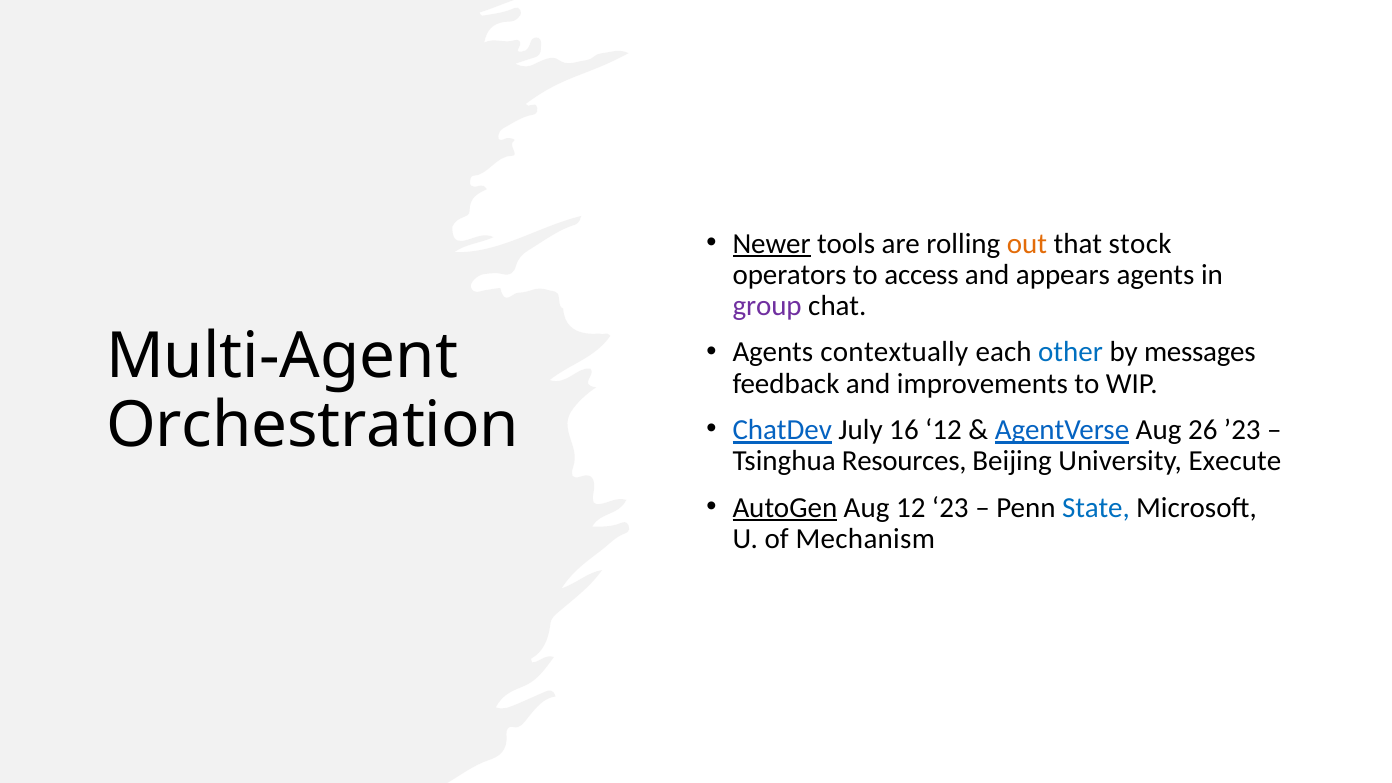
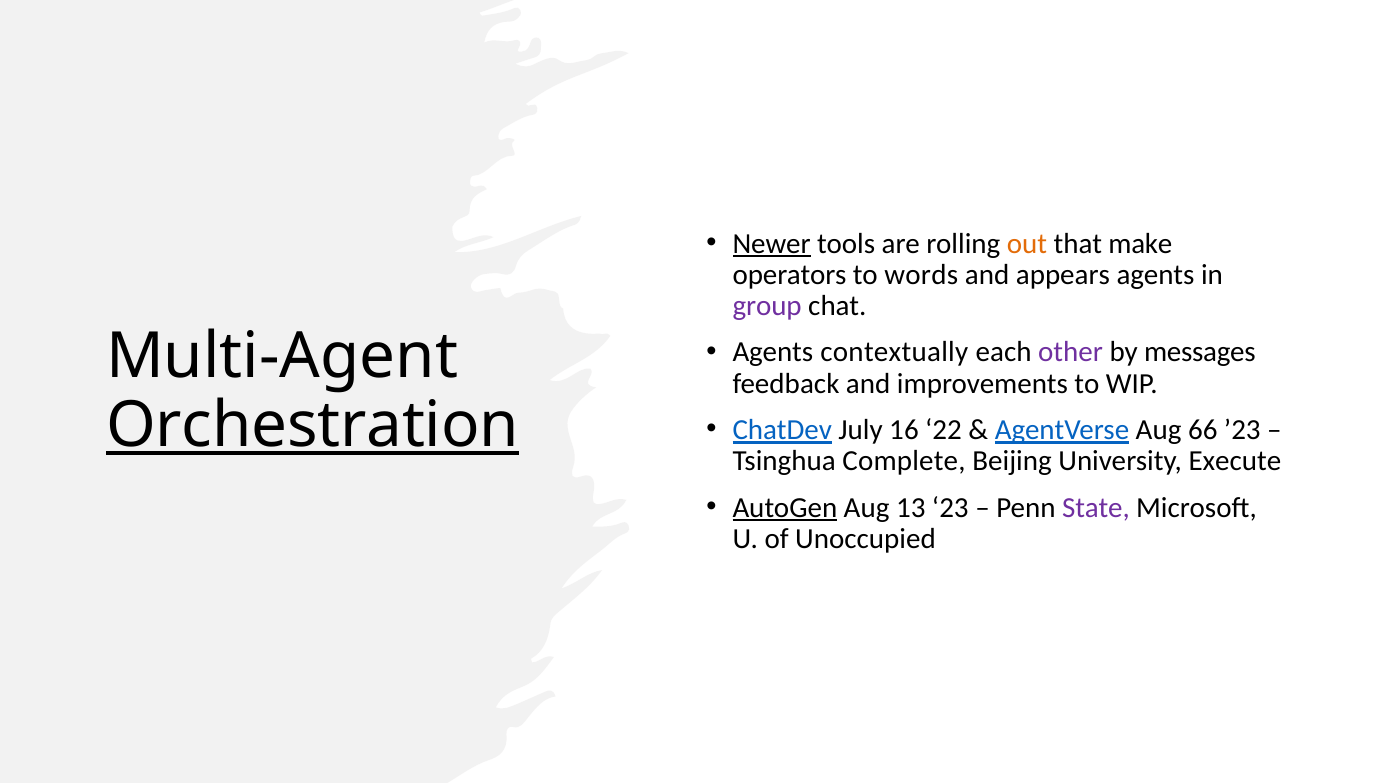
stock: stock -> make (1140, 243)
access: access -> words (921, 275)
other colour: blue -> purple (1071, 352)
Orchestration underline: none -> present (313, 426)
16 12: 12 -> 22 (943, 430)
26: 26 -> 66 (1203, 430)
Resources: Resources -> Complete (904, 461)
Aug 12: 12 -> 13 (911, 508)
State colour: blue -> purple (1096, 508)
Mechanism: Mechanism -> Unoccupied (865, 539)
